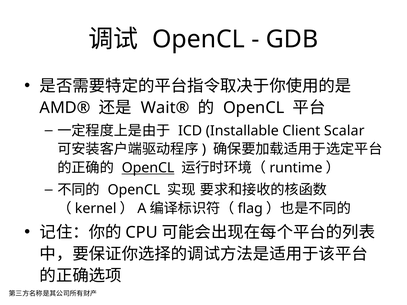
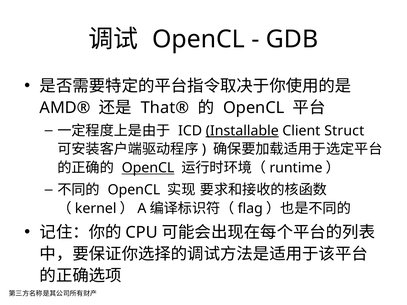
Wait®: Wait® -> That® (165, 108)
Installable underline: none -> present (242, 131)
Scalar: Scalar -> Struct (344, 131)
